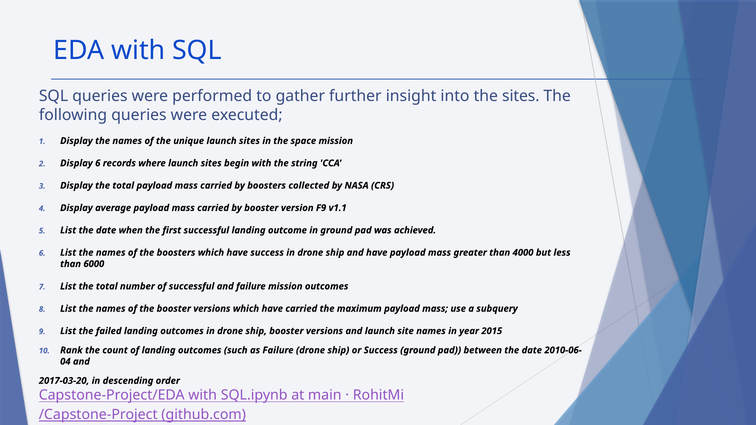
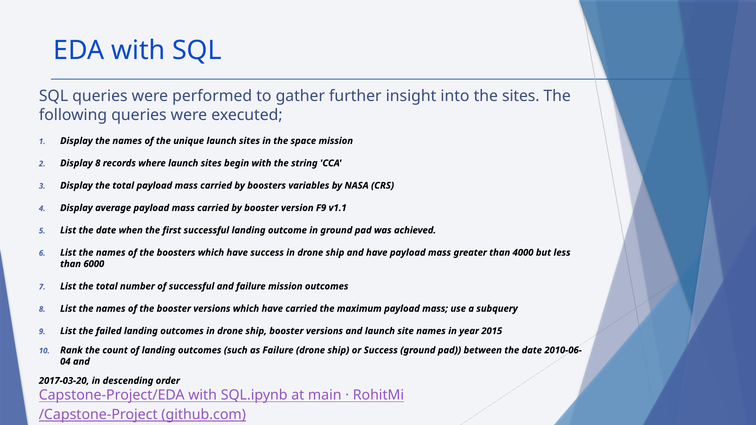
Display 6: 6 -> 8 (98, 163)
collected: collected -> variables (309, 186)
